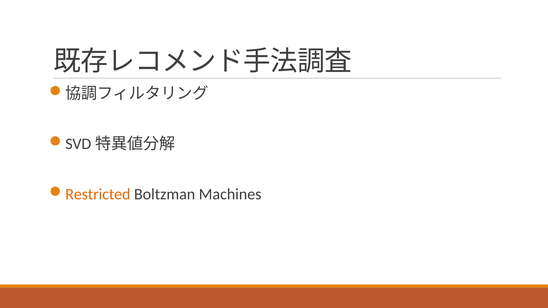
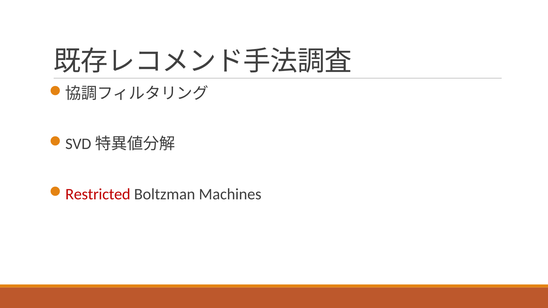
Restricted colour: orange -> red (98, 194)
